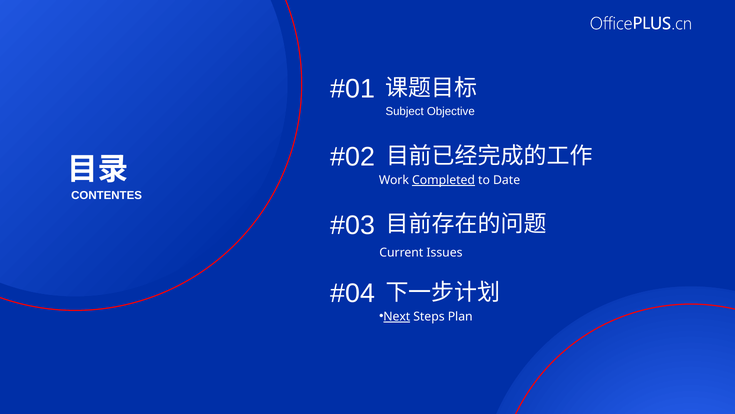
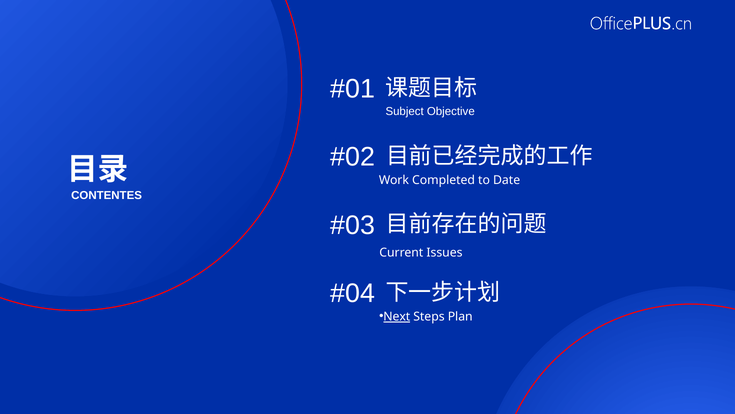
Completed underline: present -> none (444, 180)
